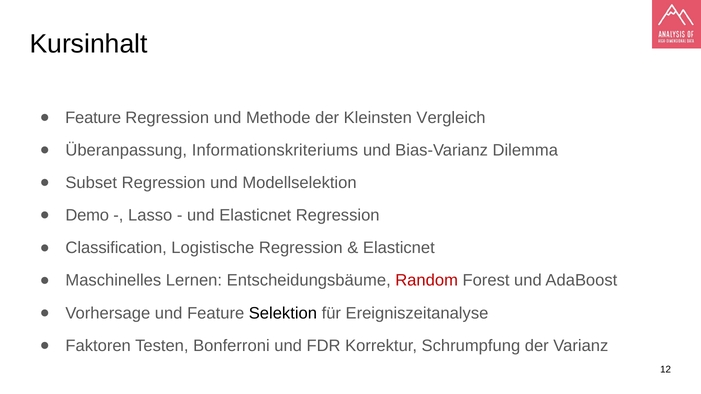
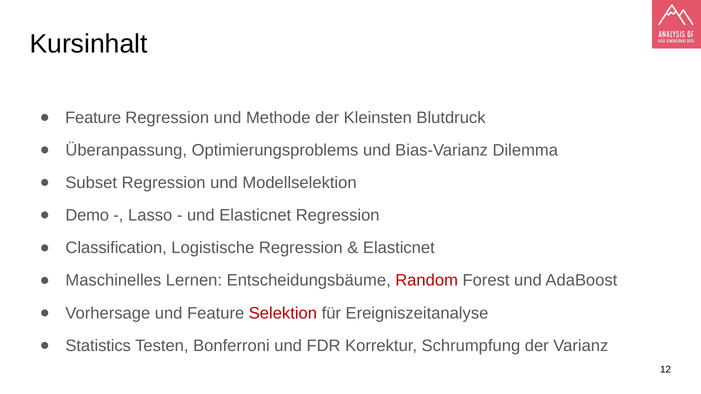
Vergleich: Vergleich -> Blutdruck (451, 118)
Informationskriteriums: Informationskriteriums -> Optimierungsproblems (275, 150)
Selektion colour: black -> red (283, 313)
Faktoren: Faktoren -> Statistics (98, 346)
